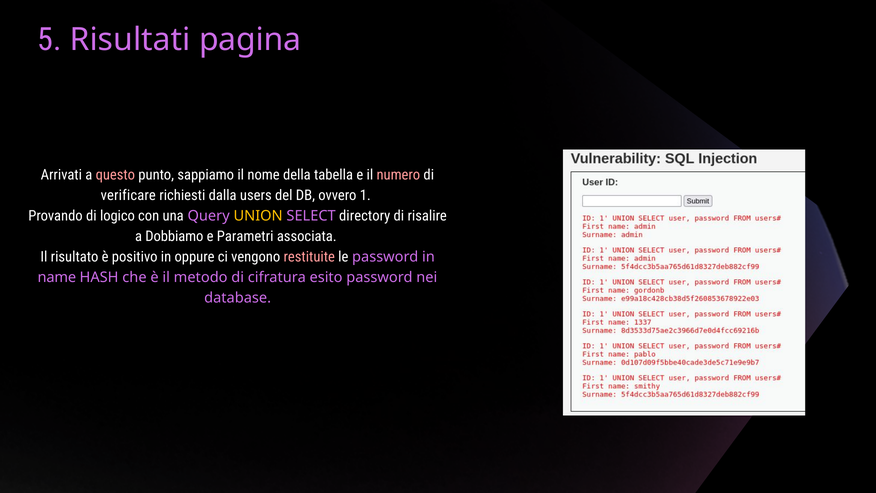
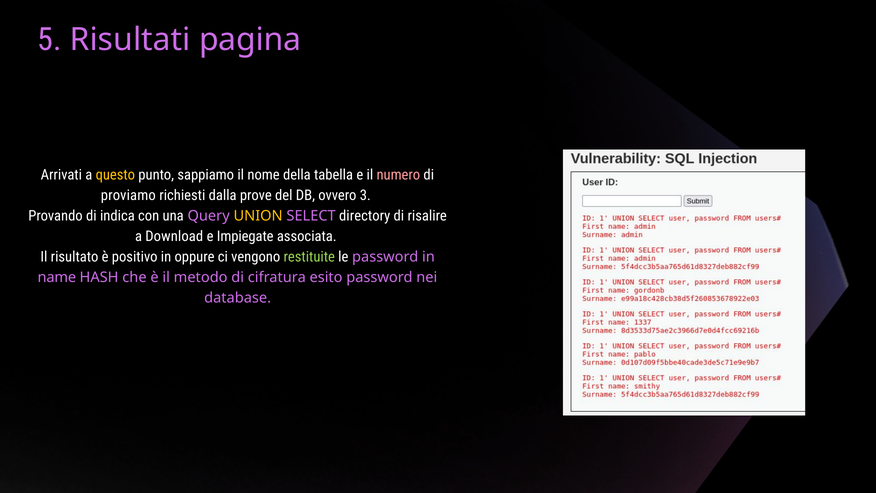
questo colour: pink -> yellow (115, 175)
verificare: verificare -> proviamo (128, 195)
users: users -> prove (256, 195)
1: 1 -> 3 (365, 195)
logico: logico -> indica (117, 216)
Dobbiamo: Dobbiamo -> Download (174, 236)
Parametri: Parametri -> Impiegate (245, 236)
restituite colour: pink -> light green (309, 257)
